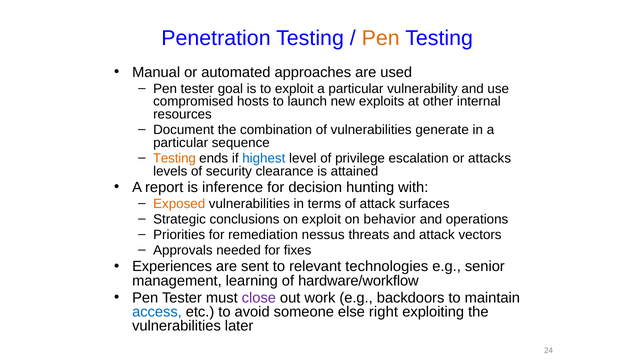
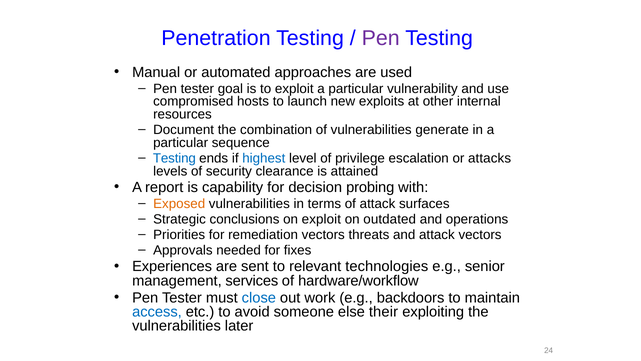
Pen colour: orange -> purple (381, 38)
Testing colour: orange -> blue (174, 158)
inference: inference -> capability (233, 187)
hunting: hunting -> probing (370, 187)
behavior: behavior -> outdated (390, 219)
remediation nessus: nessus -> vectors (323, 234)
learning: learning -> services (252, 280)
close colour: purple -> blue (259, 297)
right: right -> their (383, 311)
